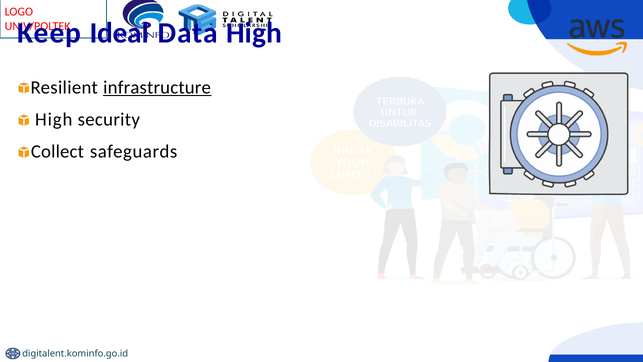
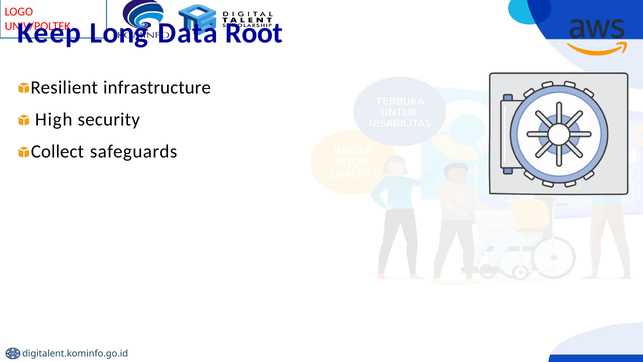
Ideal: Ideal -> Long (119, 33)
Data High: High -> Root (254, 33)
infrastructure underline: present -> none (157, 87)
